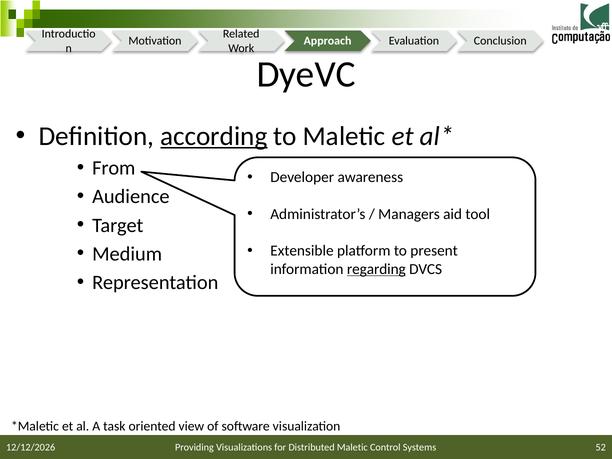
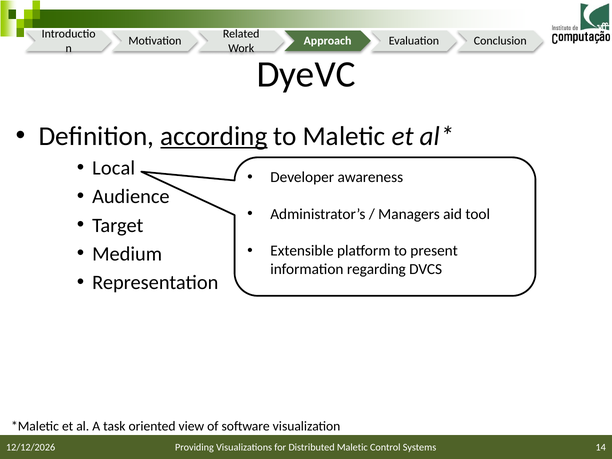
From: From -> Local (114, 168)
regarding underline: present -> none (376, 269)
52: 52 -> 14 (601, 447)
